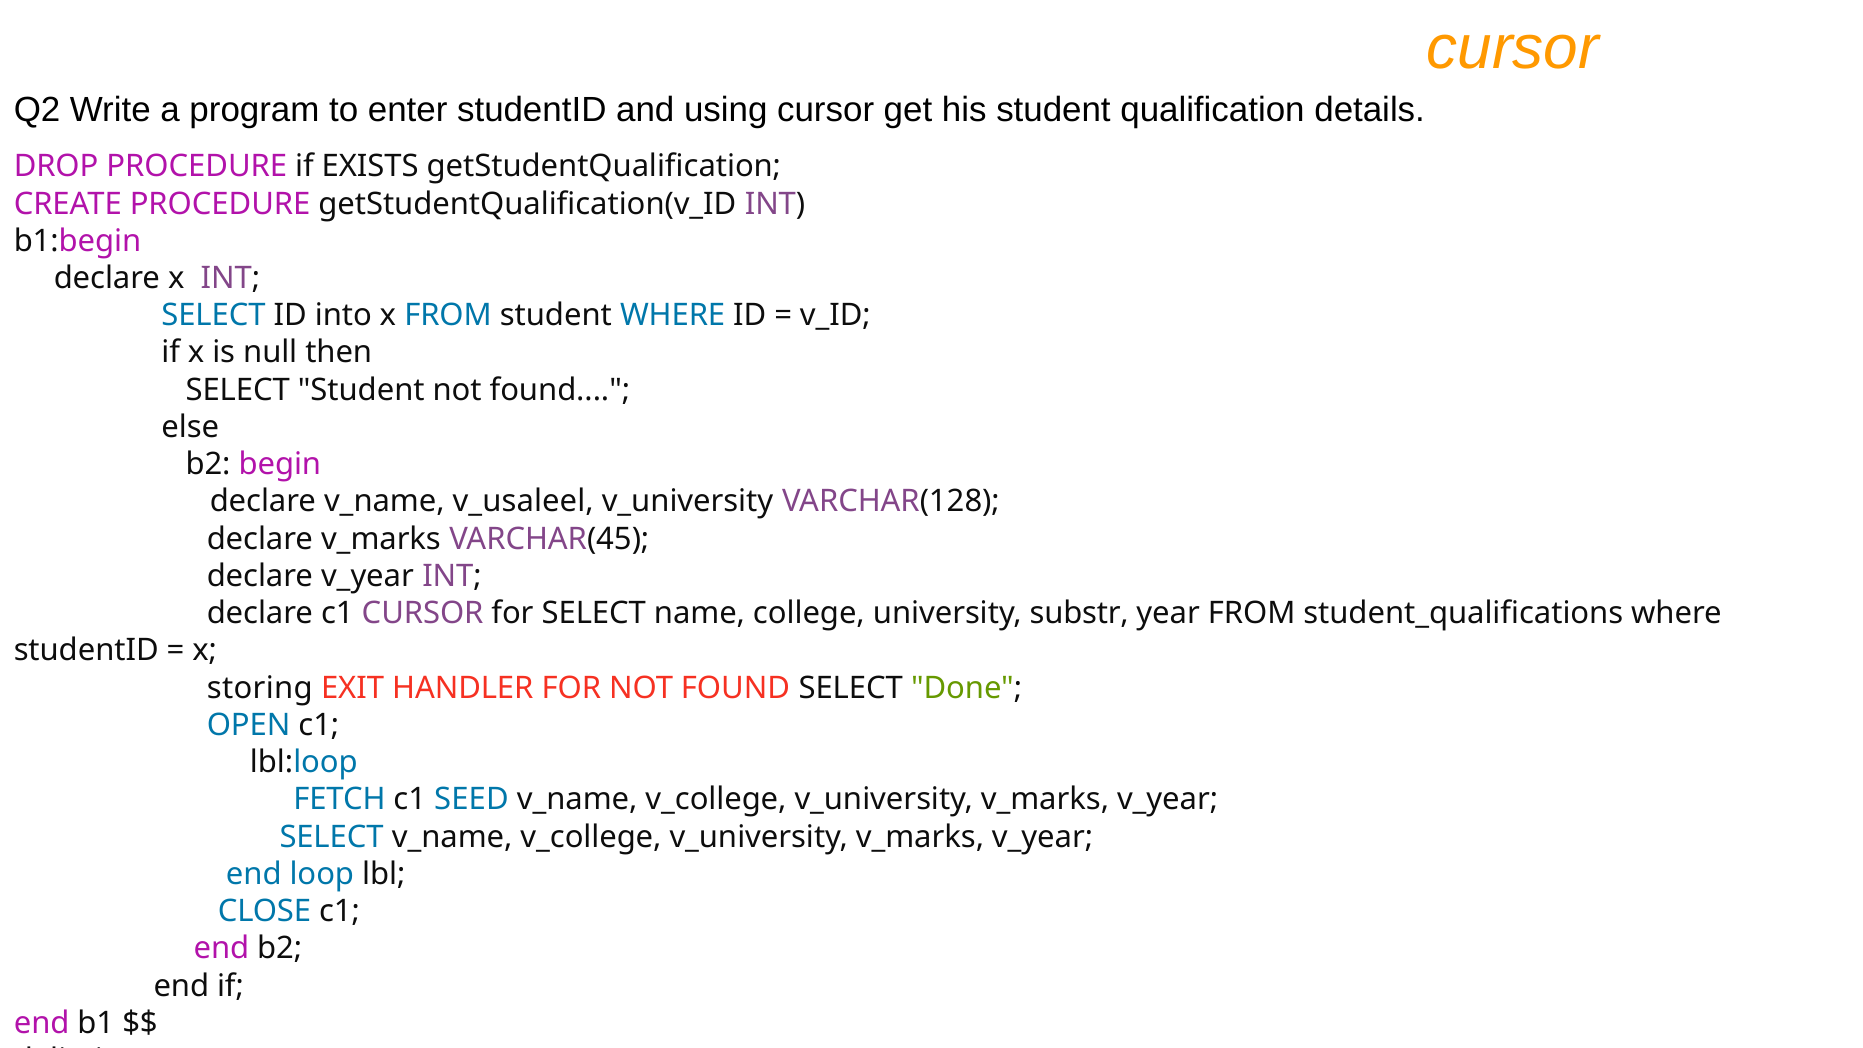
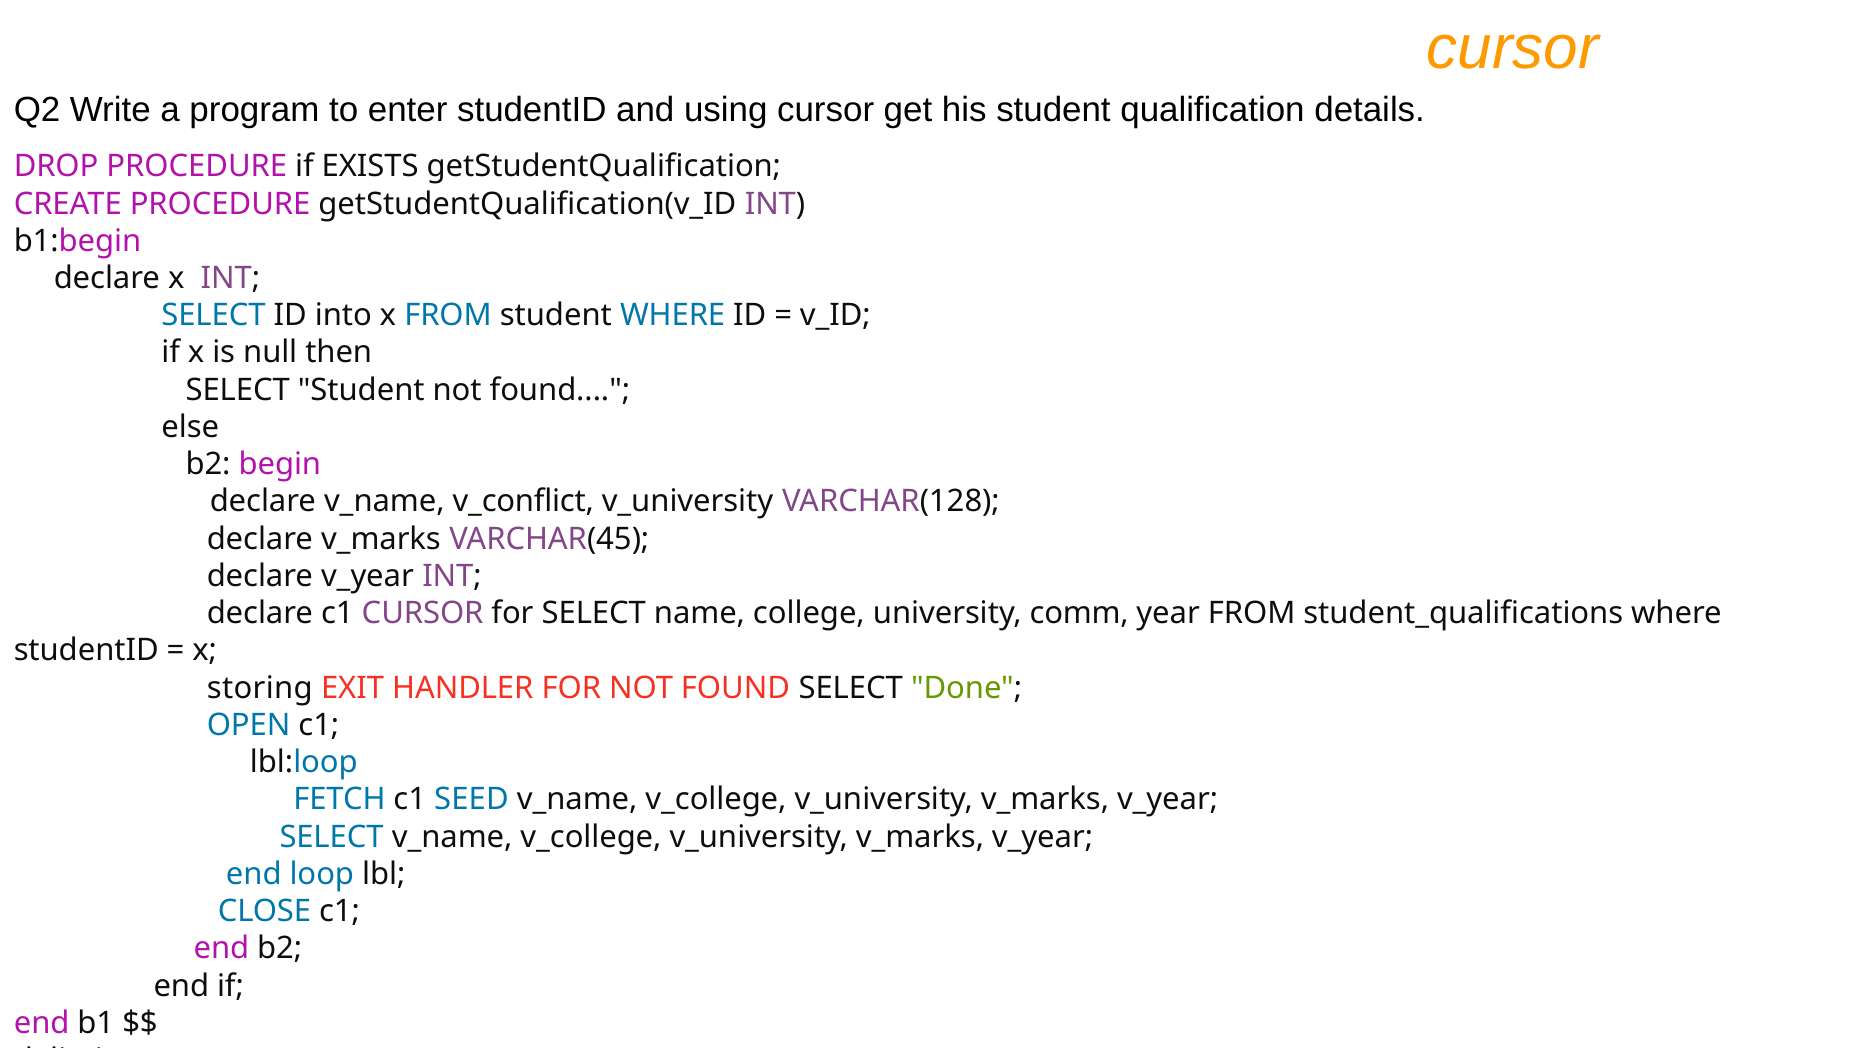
v_usaleel: v_usaleel -> v_conflict (523, 502)
substr: substr -> comm (1079, 613)
